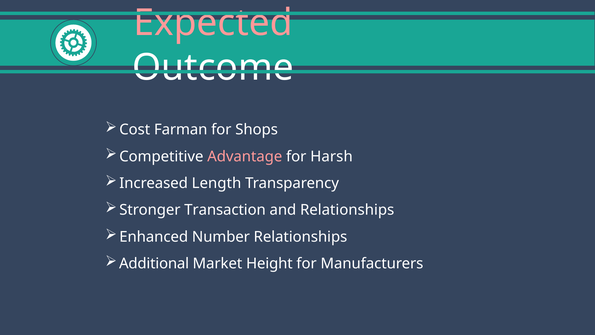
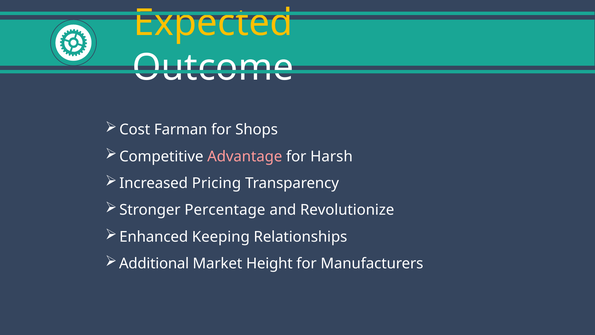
Expected colour: pink -> yellow (213, 23)
Length: Length -> Pricing (216, 183)
Transaction: Transaction -> Percentage (225, 210)
and Relationships: Relationships -> Revolutionize (347, 210)
Number: Number -> Keeping (221, 237)
